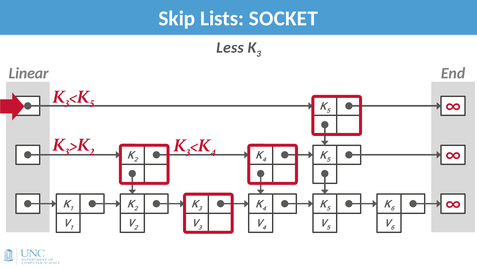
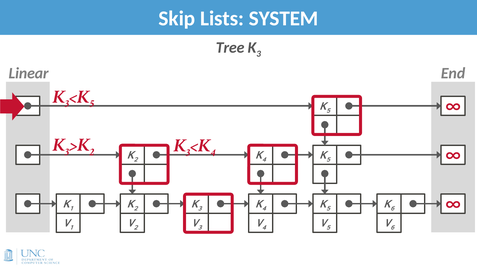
SOCKET: SOCKET -> SYSTEM (284, 18)
Less: Less -> Tree (230, 48)
